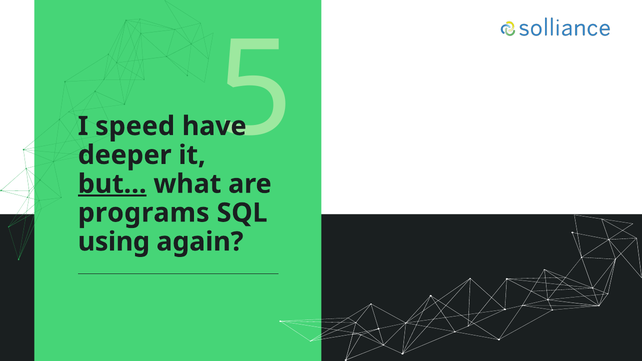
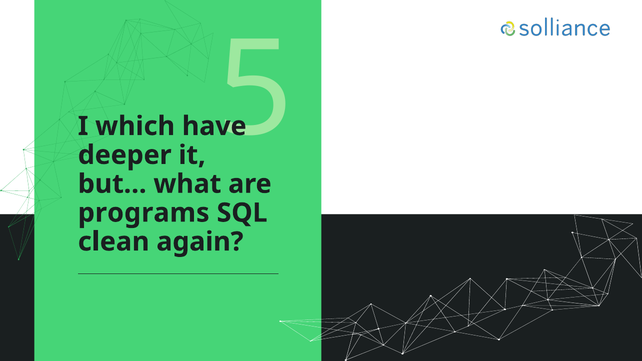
speed: speed -> which (135, 126)
but… underline: present -> none (112, 184)
using: using -> clean (114, 242)
